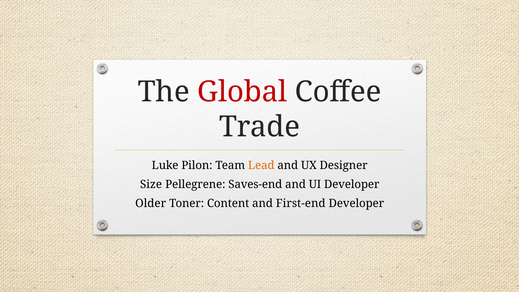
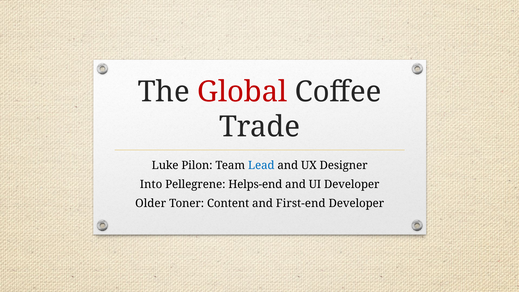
Lead colour: orange -> blue (261, 165)
Size: Size -> Into (151, 184)
Saves-end: Saves-end -> Helps-end (255, 184)
